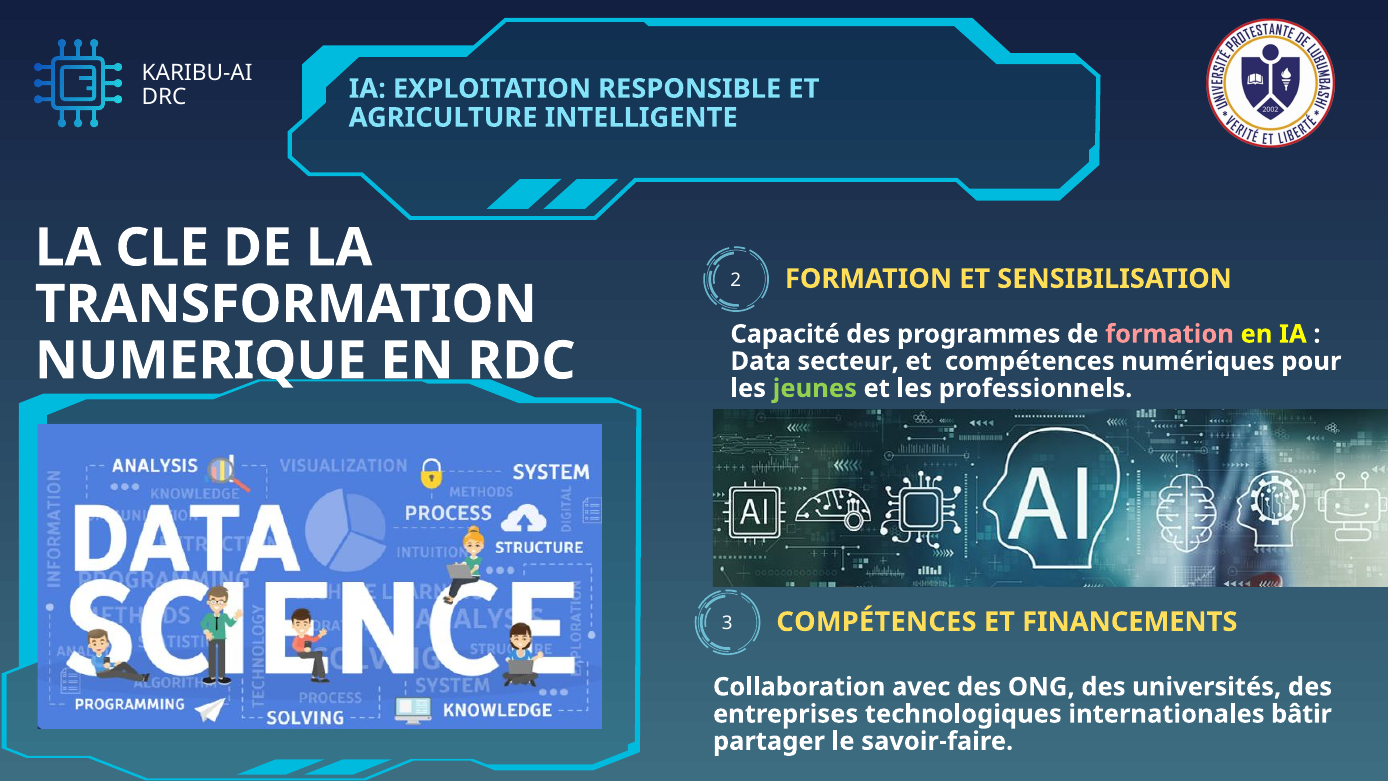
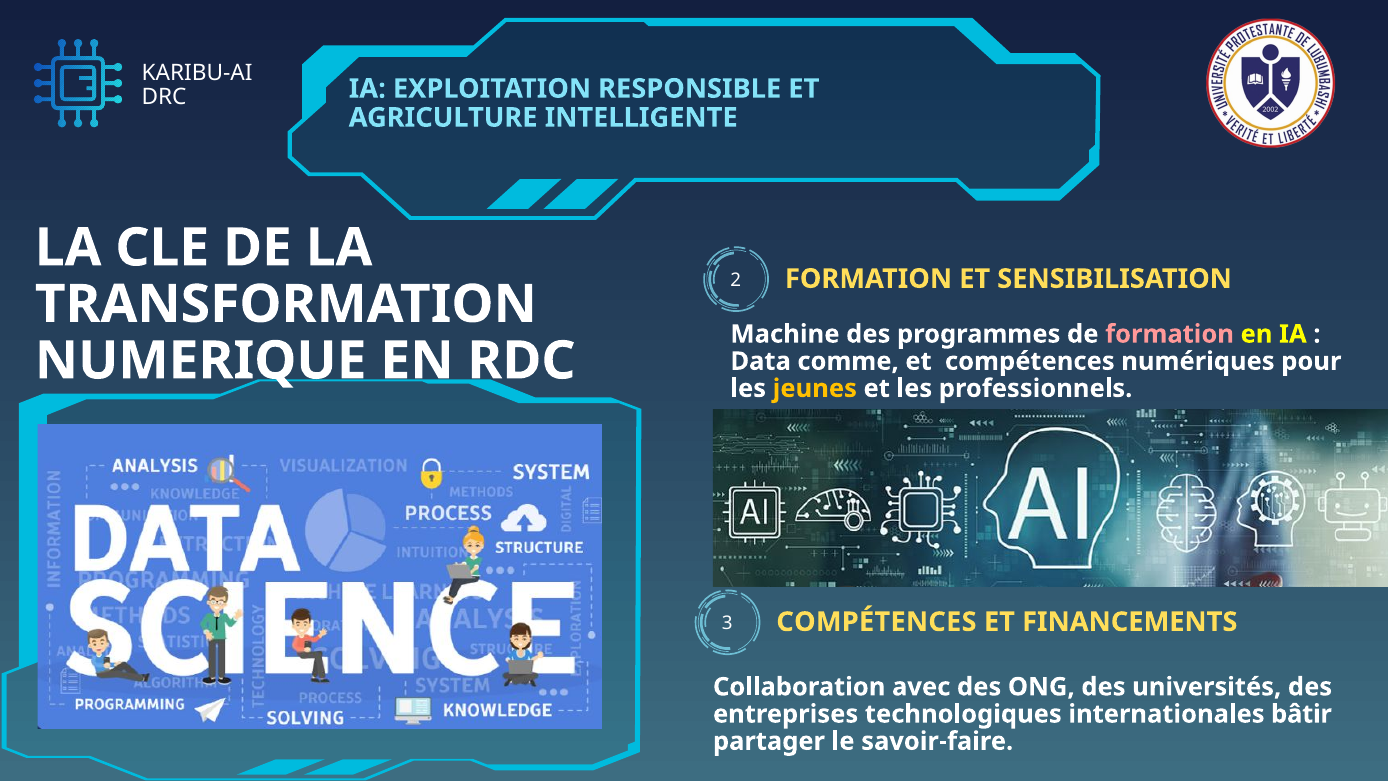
Capacité: Capacité -> Machine (785, 334)
secteur: secteur -> comme (848, 361)
jeunes colour: light green -> yellow (815, 388)
